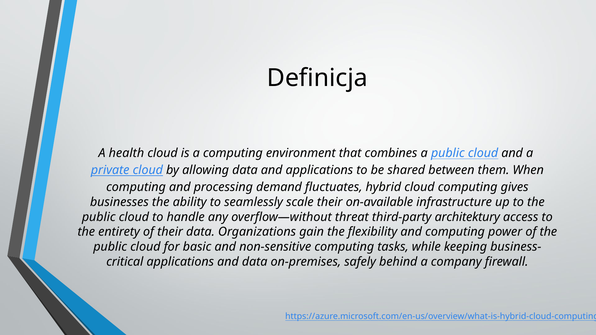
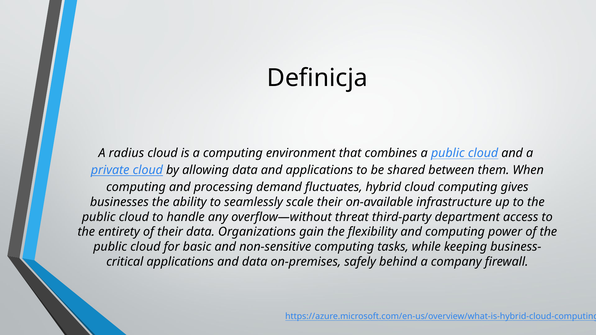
health: health -> radius (126, 153)
architektury: architektury -> department (467, 217)
